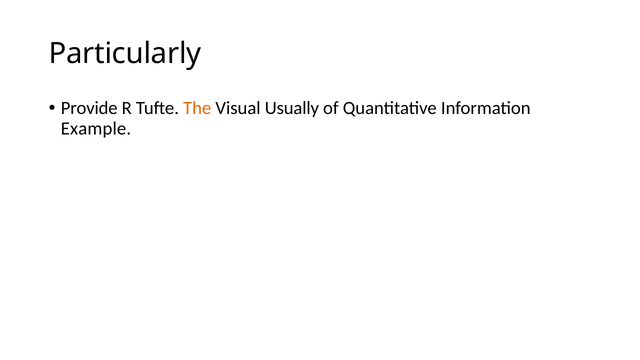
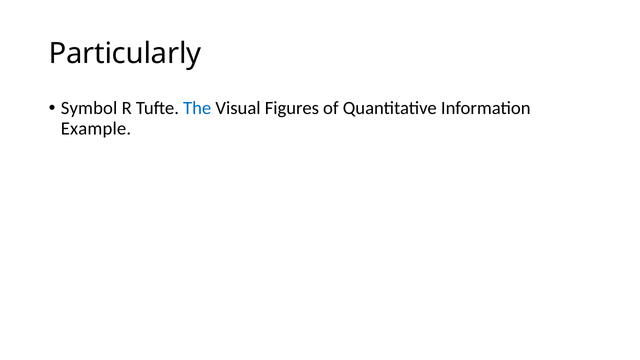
Provide: Provide -> Symbol (89, 108)
The colour: orange -> blue (197, 108)
Usually: Usually -> Figures (292, 108)
